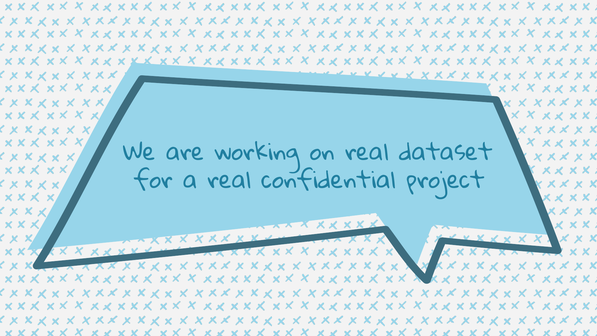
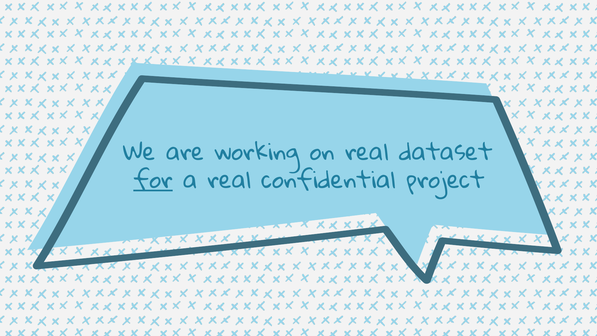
for underline: none -> present (153, 180)
